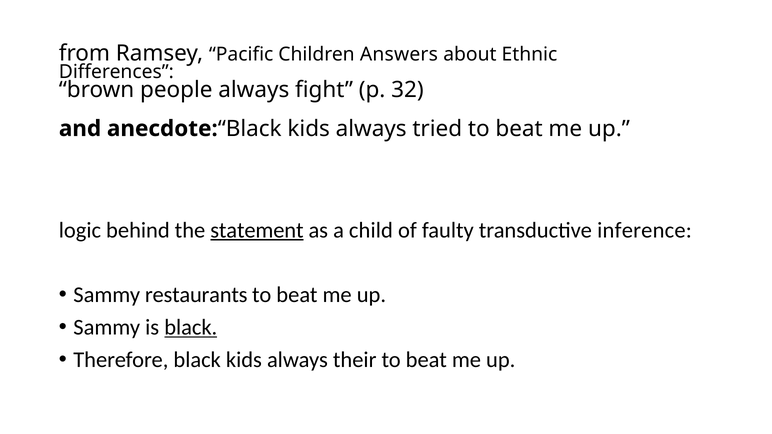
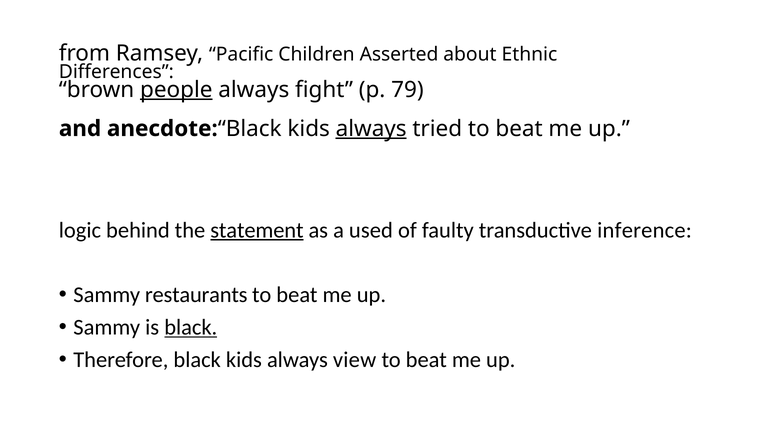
Answers: Answers -> Asserted (399, 55)
people underline: none -> present (176, 90)
32: 32 -> 79 (407, 90)
always underline: none -> present (371, 129)
child: child -> used (371, 230)
their: their -> view (355, 360)
